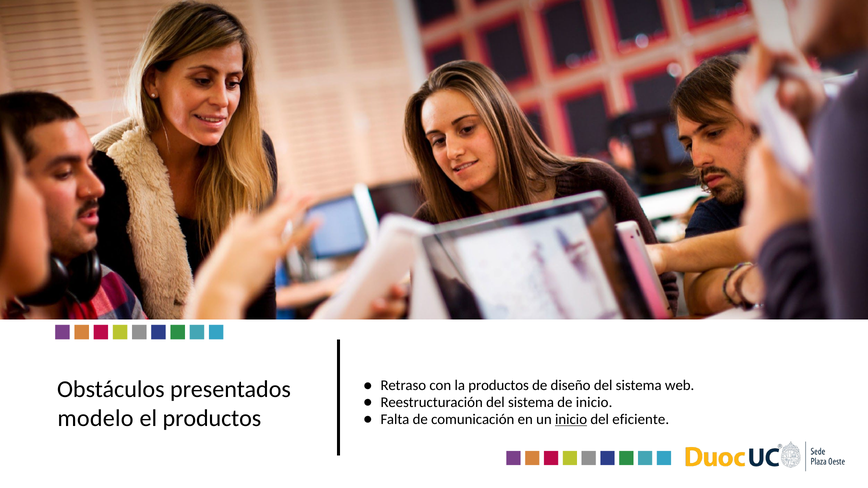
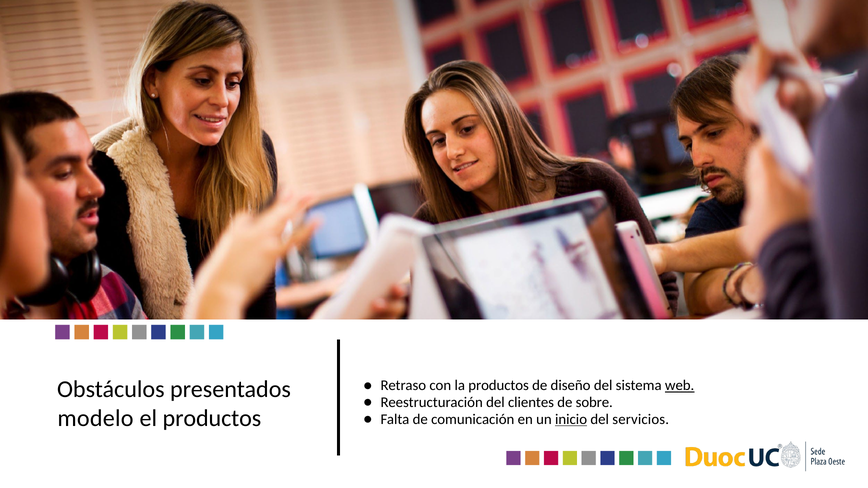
web underline: none -> present (680, 386)
Reestructuración del sistema: sistema -> clientes (531, 403)
de inicio: inicio -> sobre (594, 403)
eficiente: eficiente -> servicios (641, 420)
